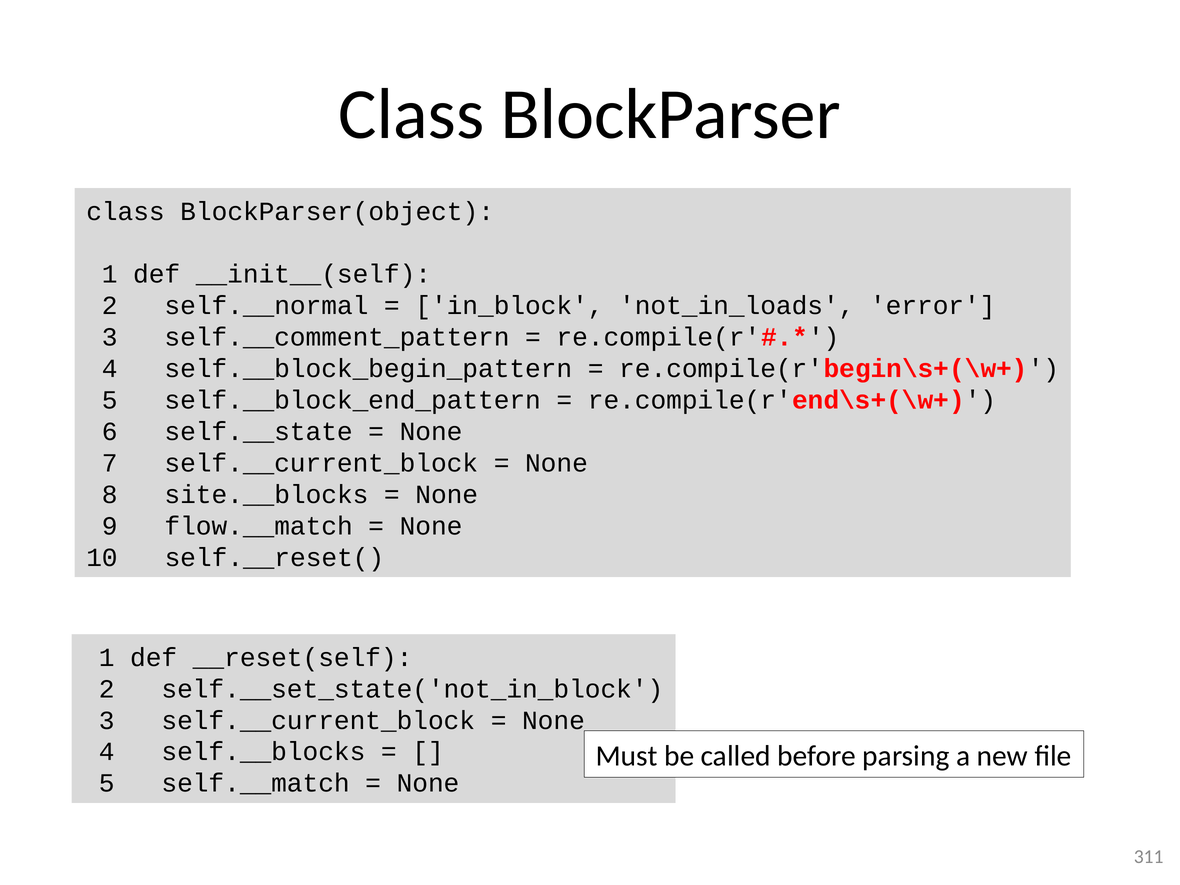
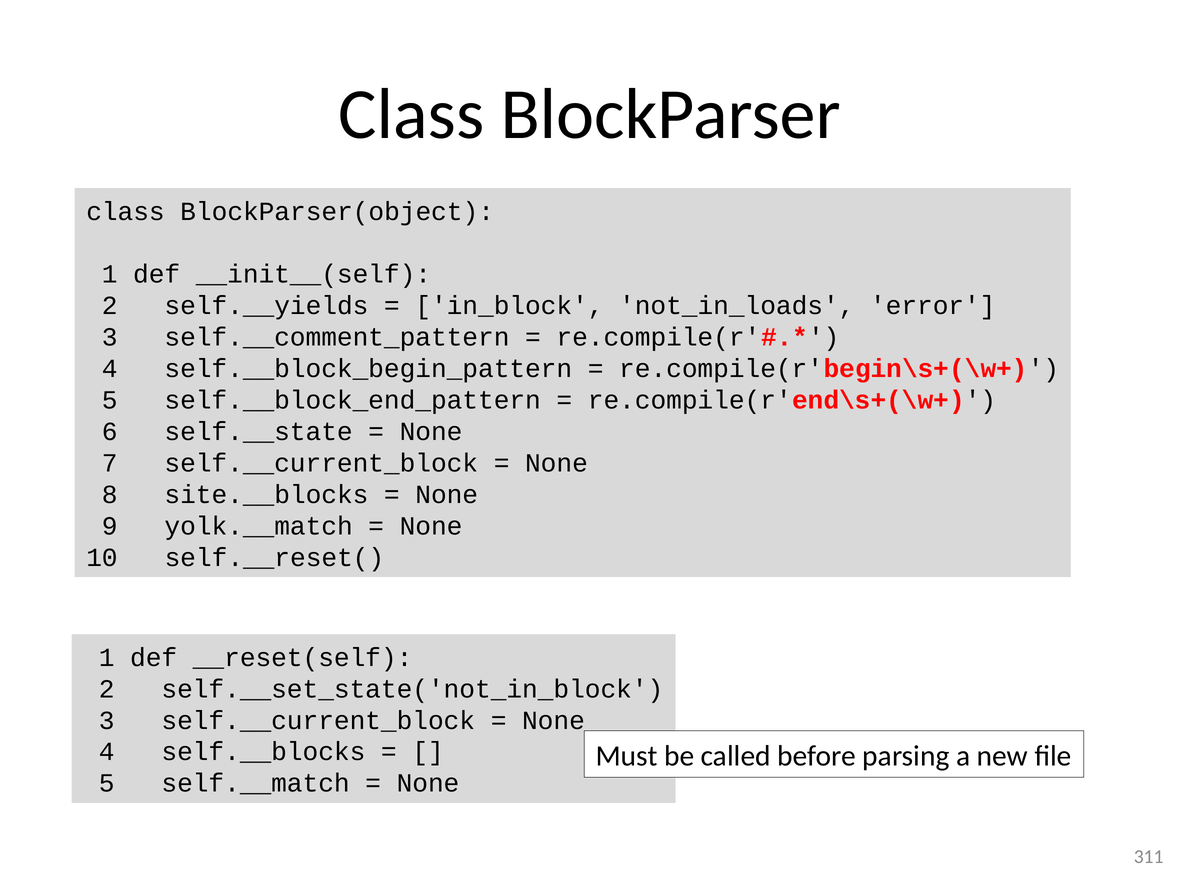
self.__normal: self.__normal -> self.__yields (266, 306)
flow.__match: flow.__match -> yolk.__match (259, 526)
